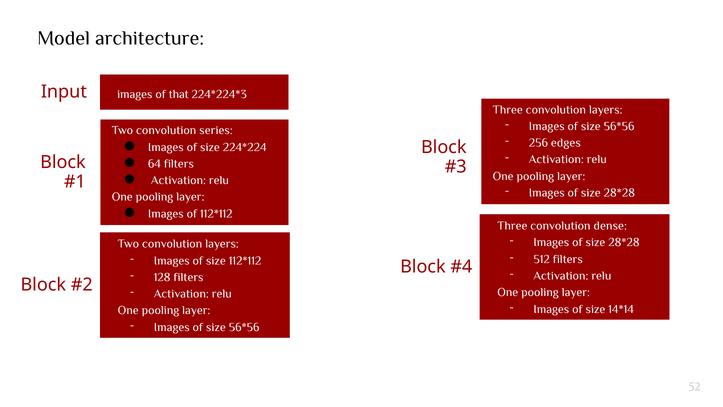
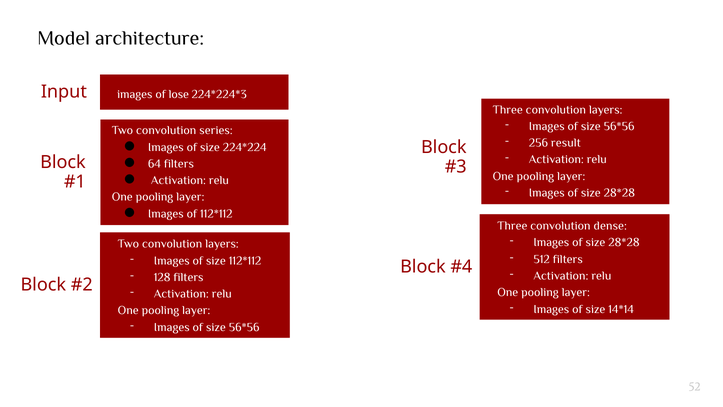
that: that -> lose (179, 94)
edges: edges -> result (566, 143)
